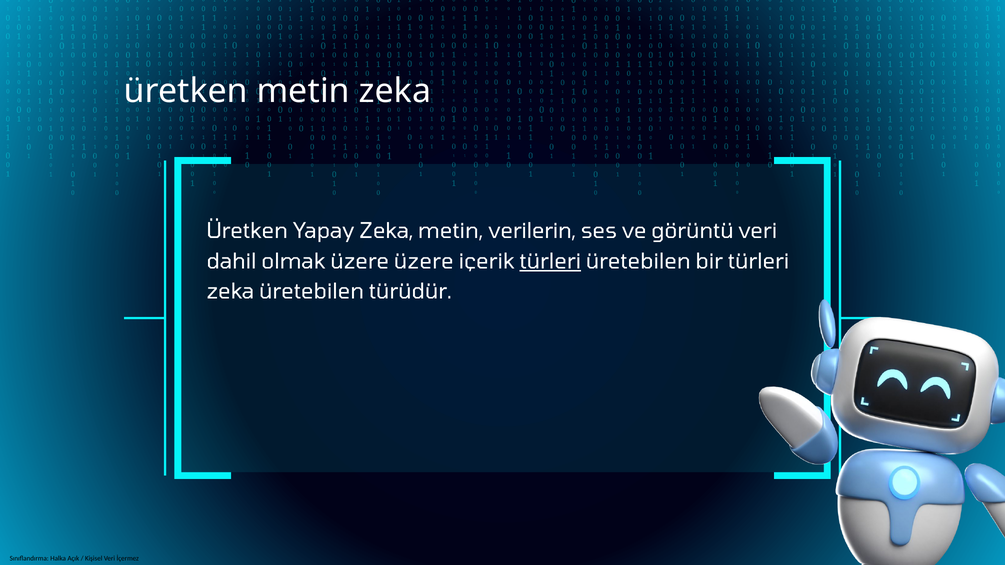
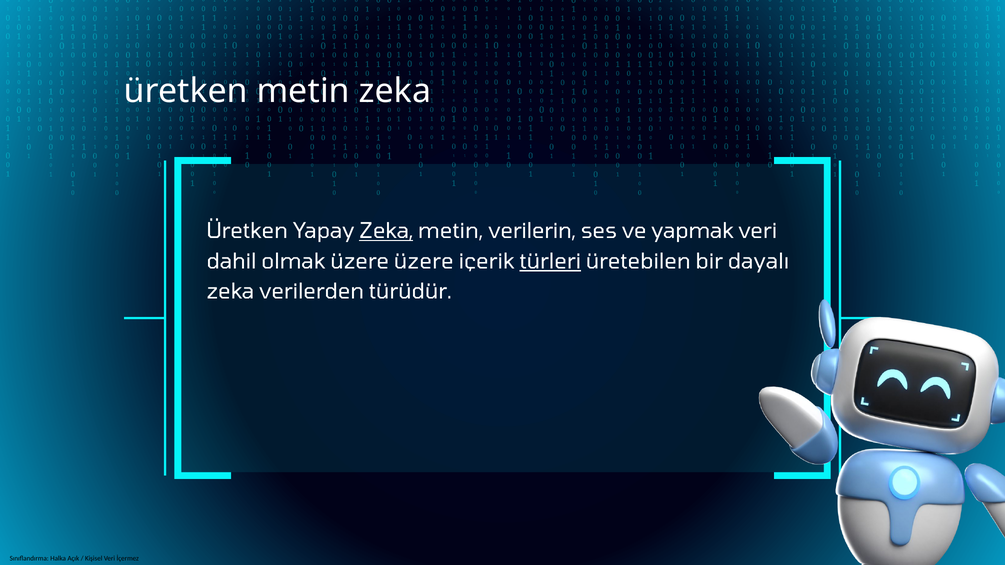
Zeka underline: none -> present (386, 231)
görüntü: görüntü -> yapmak (693, 231)
bir türleri: türleri -> dayalı (758, 262)
zeka üretebilen: üretebilen -> verilerden (312, 292)
